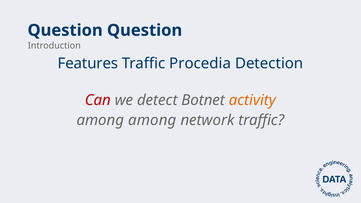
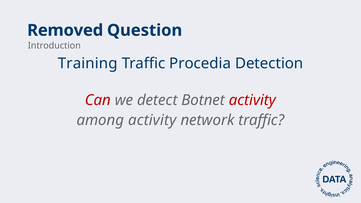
Question: Question -> Removed (65, 30)
Features: Features -> Training (88, 63)
activity colour: orange -> red (252, 100)
among among: among -> activity (152, 120)
